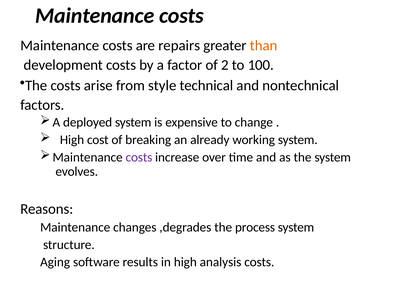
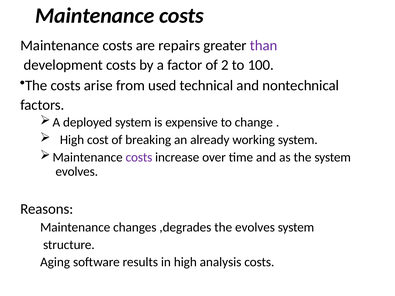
than colour: orange -> purple (264, 45)
style: style -> used (162, 85)
the process: process -> evolves (255, 228)
